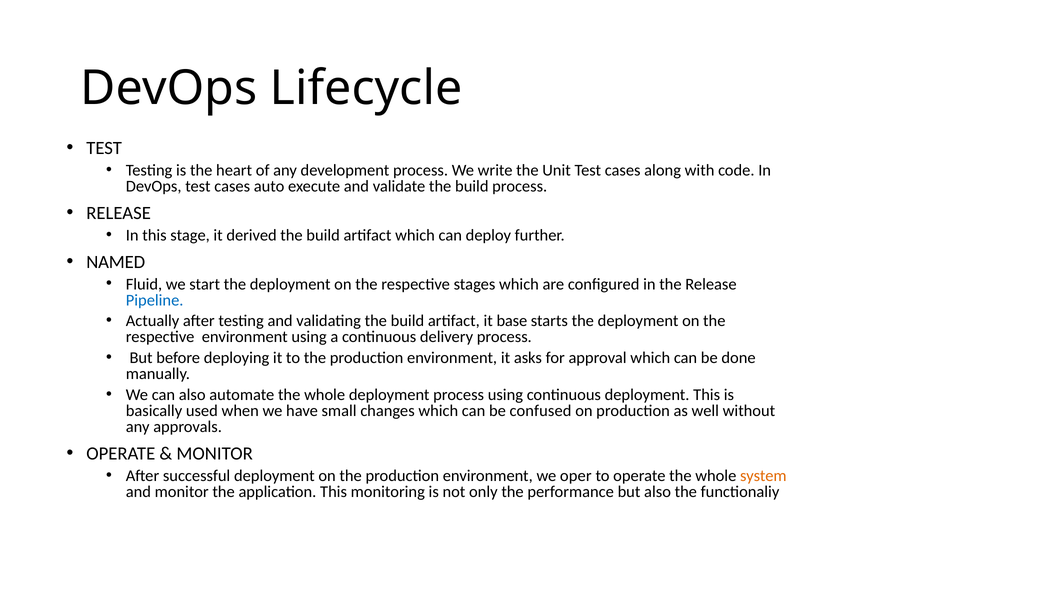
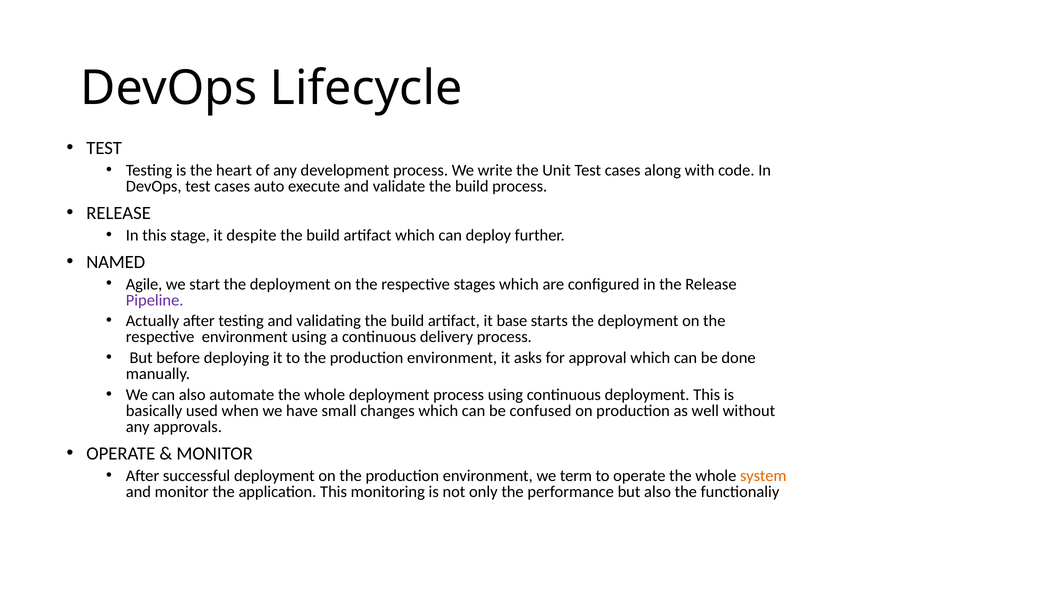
derived: derived -> despite (251, 235)
Fluid: Fluid -> Agile (144, 284)
Pipeline colour: blue -> purple (155, 300)
oper: oper -> term (576, 476)
